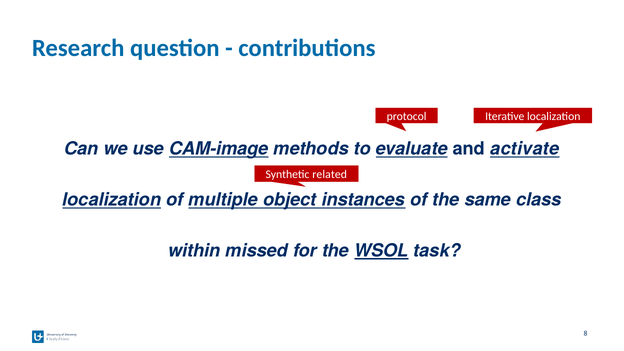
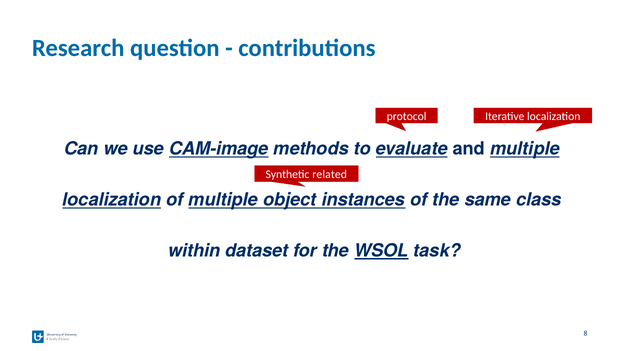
and activate: activate -> multiple (525, 149)
missed: missed -> dataset (257, 251)
